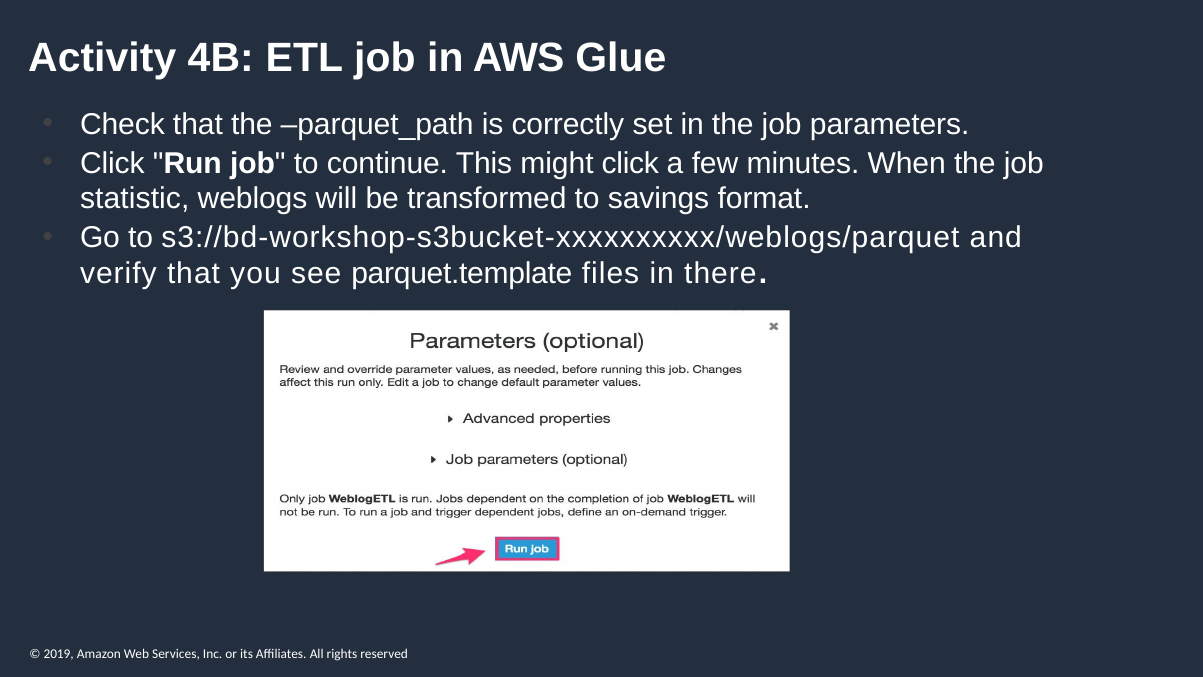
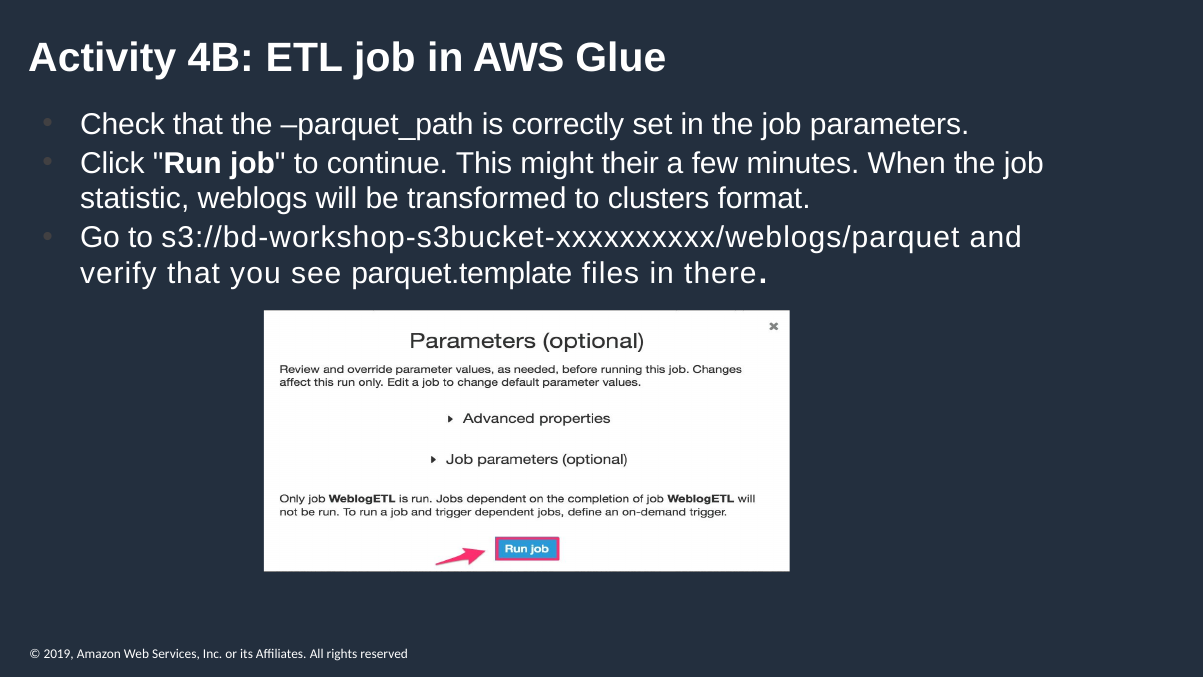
might click: click -> their (630, 163)
savings: savings -> clusters (659, 199)
